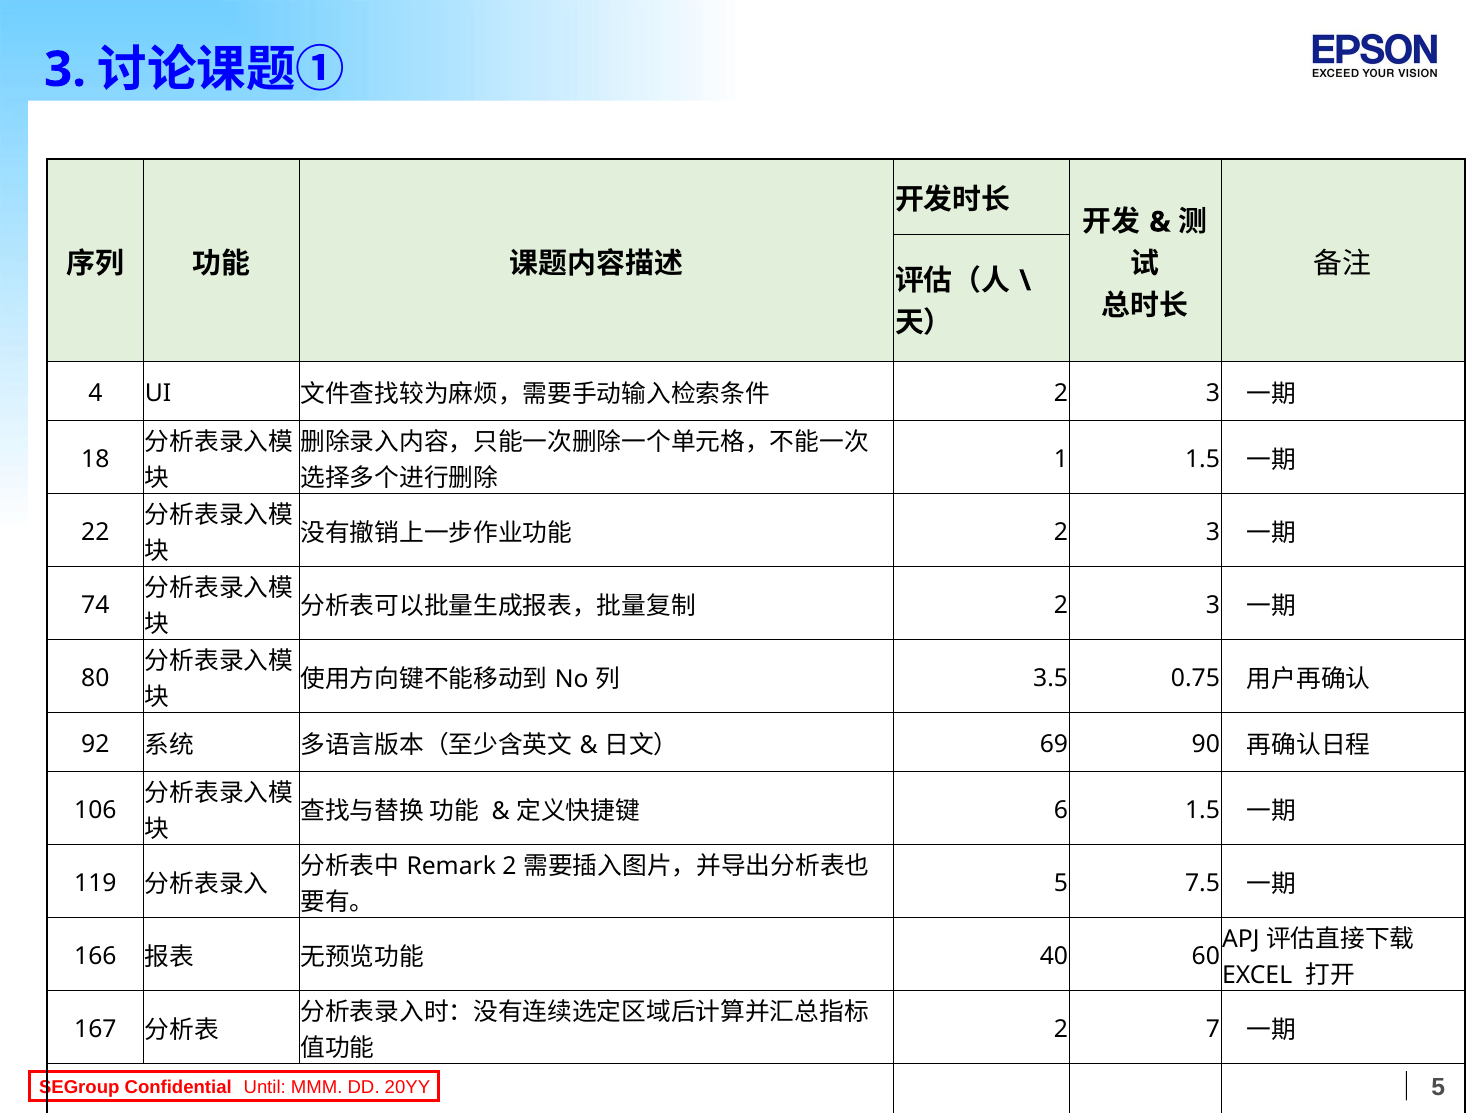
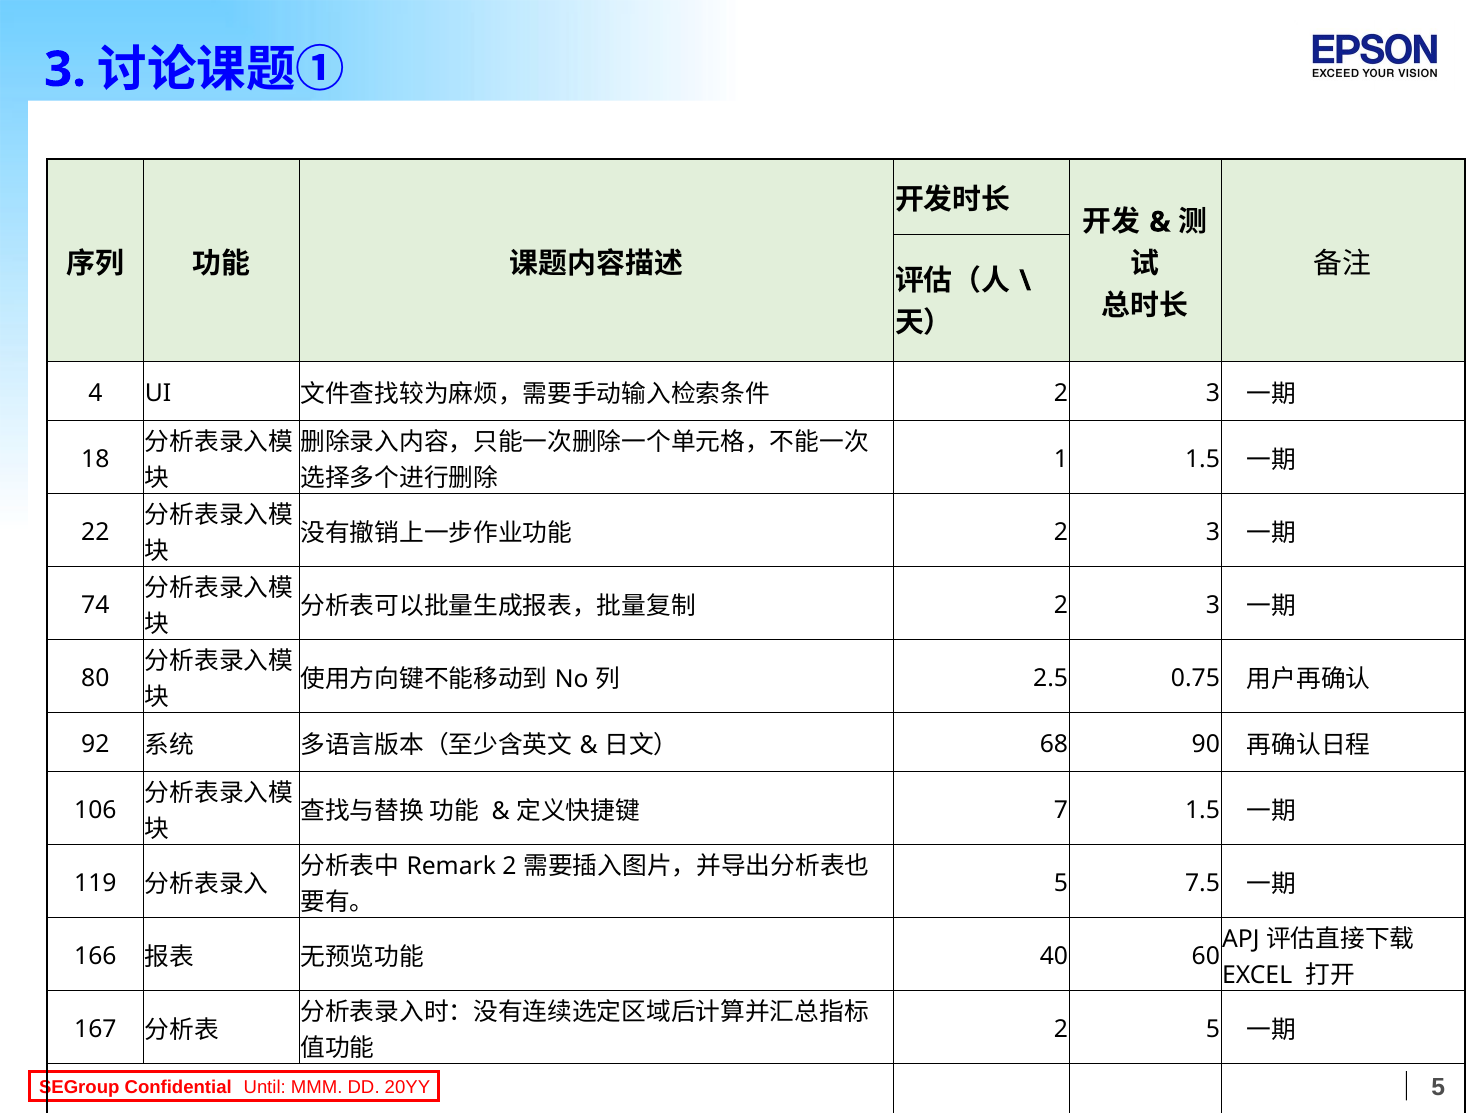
3.5: 3.5 -> 2.5 (1051, 678)
69: 69 -> 68 (1054, 744)
6: 6 -> 7 (1061, 810)
2 7: 7 -> 5 (1213, 1029)
